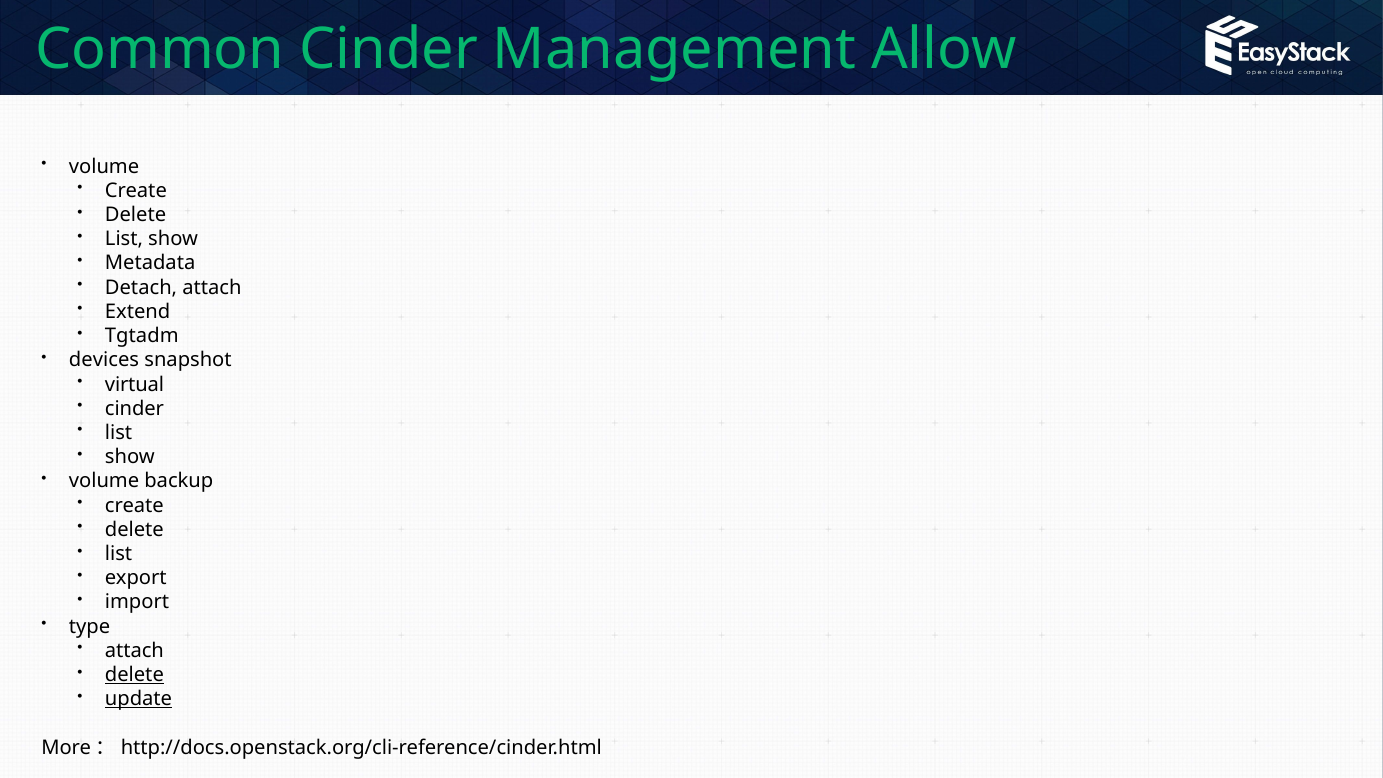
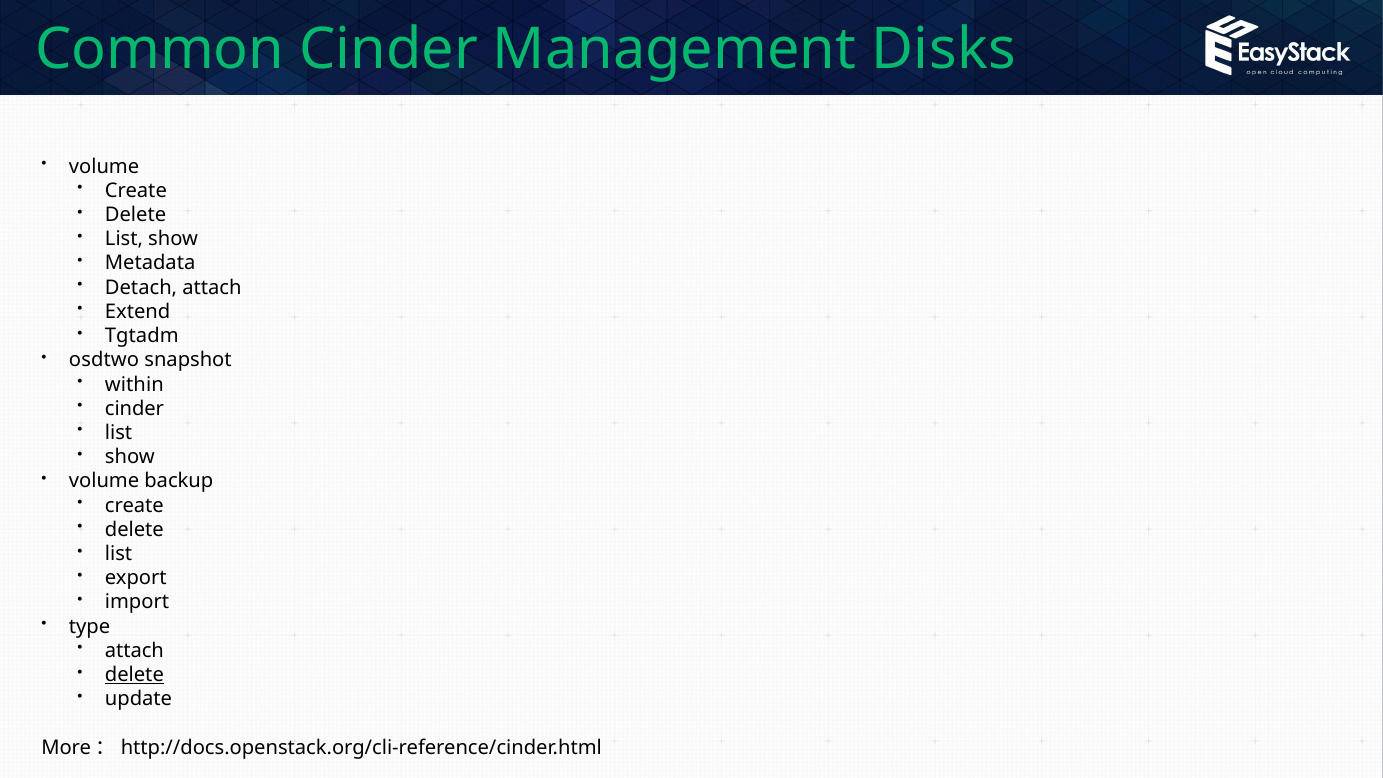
Allow: Allow -> Disks (944, 50)
devices: devices -> osdtwo (104, 360)
virtual: virtual -> within (134, 384)
update underline: present -> none (139, 699)
